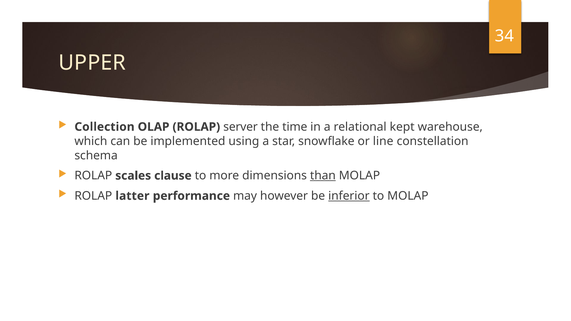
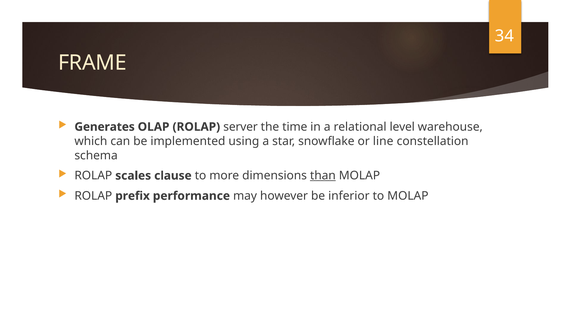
UPPER: UPPER -> FRAME (92, 63)
Collection: Collection -> Generates (105, 127)
kept: kept -> level (402, 127)
latter: latter -> prefix (133, 196)
inferior underline: present -> none (349, 196)
